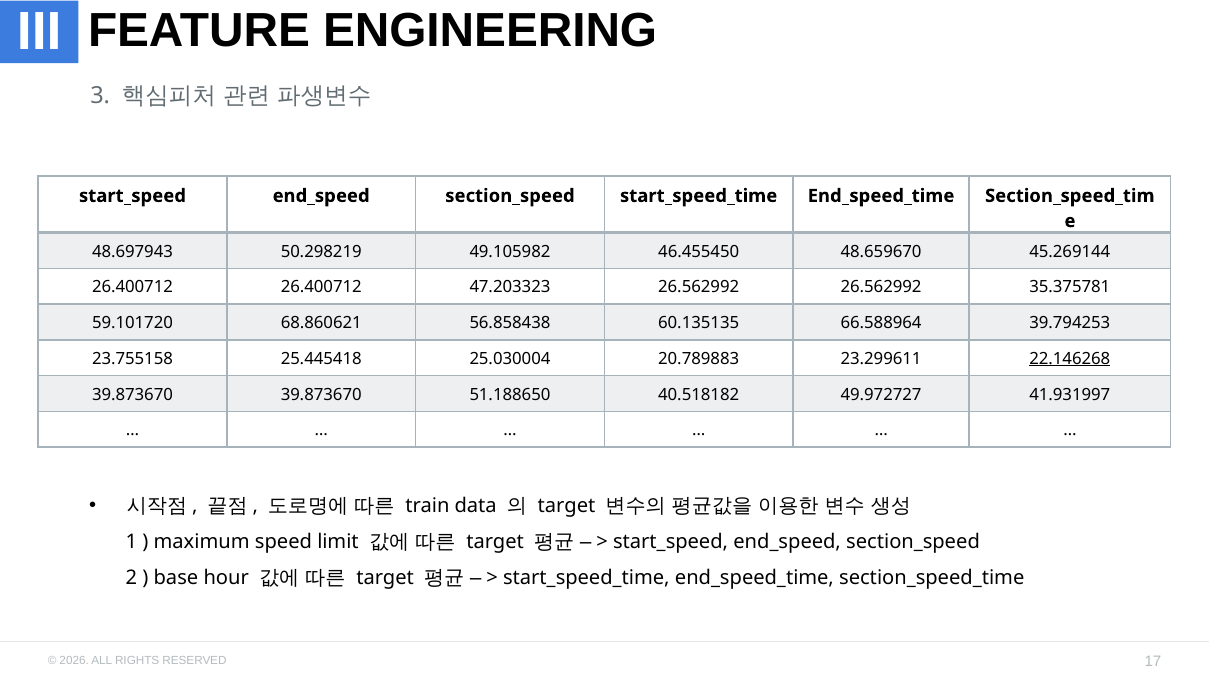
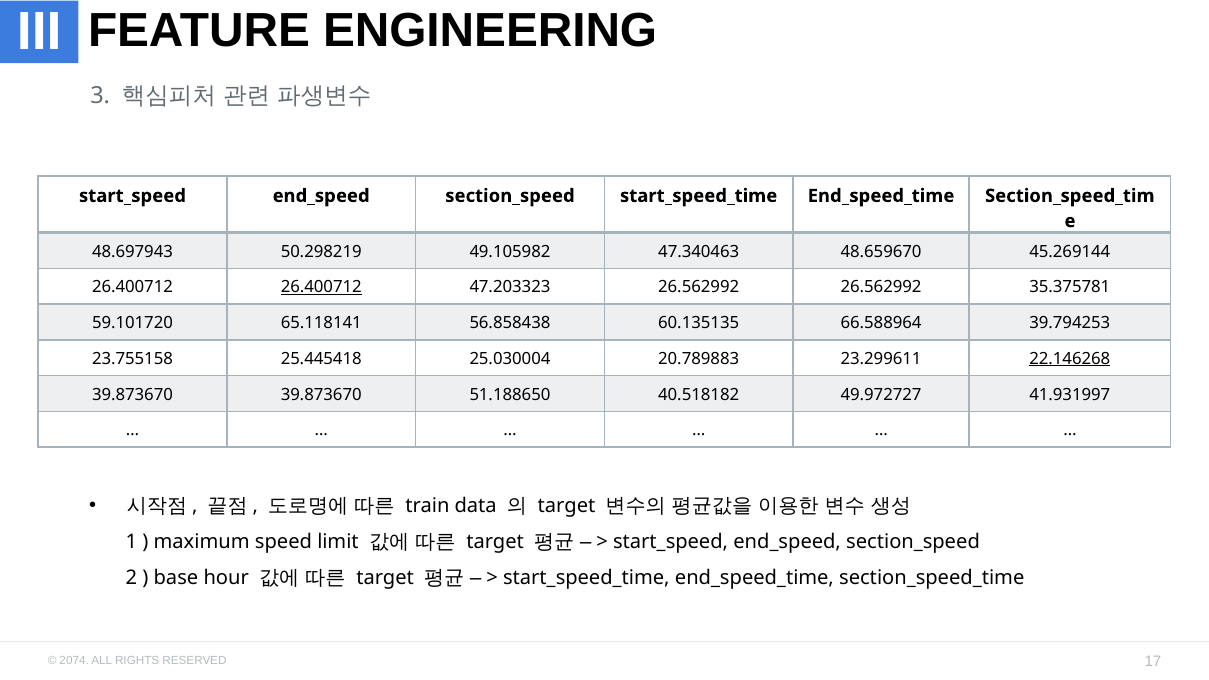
46.455450: 46.455450 -> 47.340463 (699, 252)
26.400712 underline: none -> present (321, 287)
68.860621: 68.860621 -> 65.118141 (321, 323)
2026: 2026 -> 2074 (74, 660)
